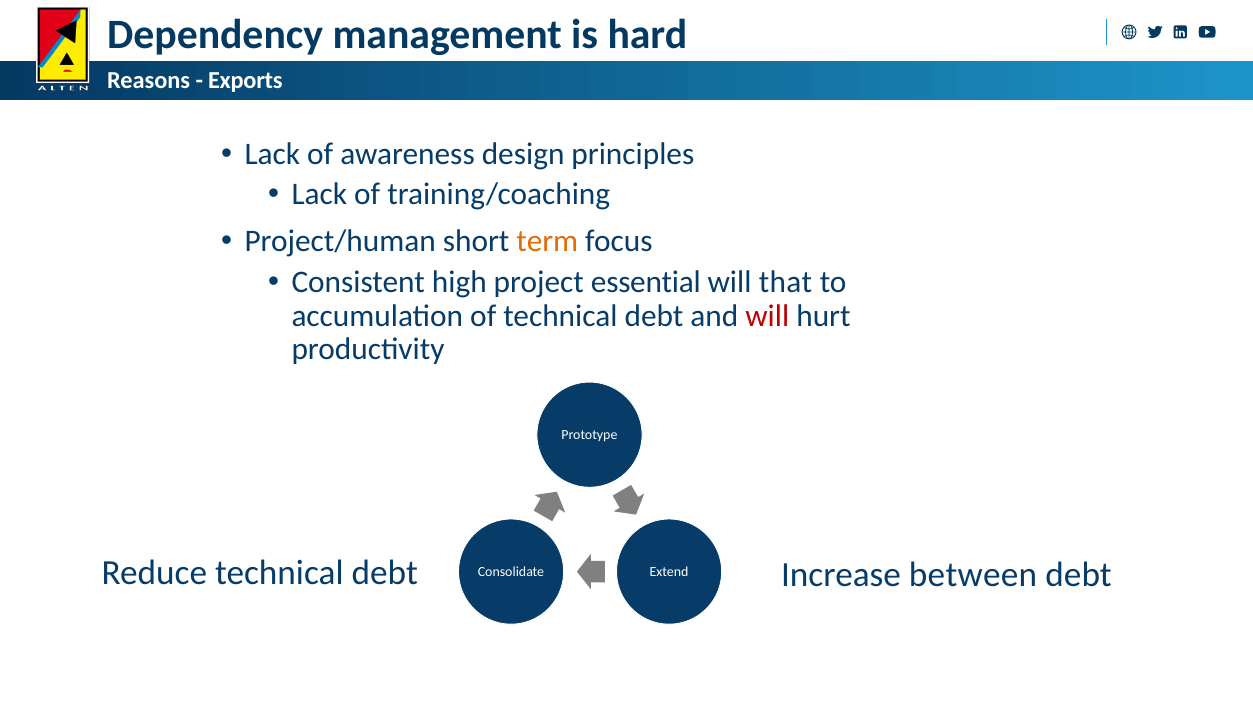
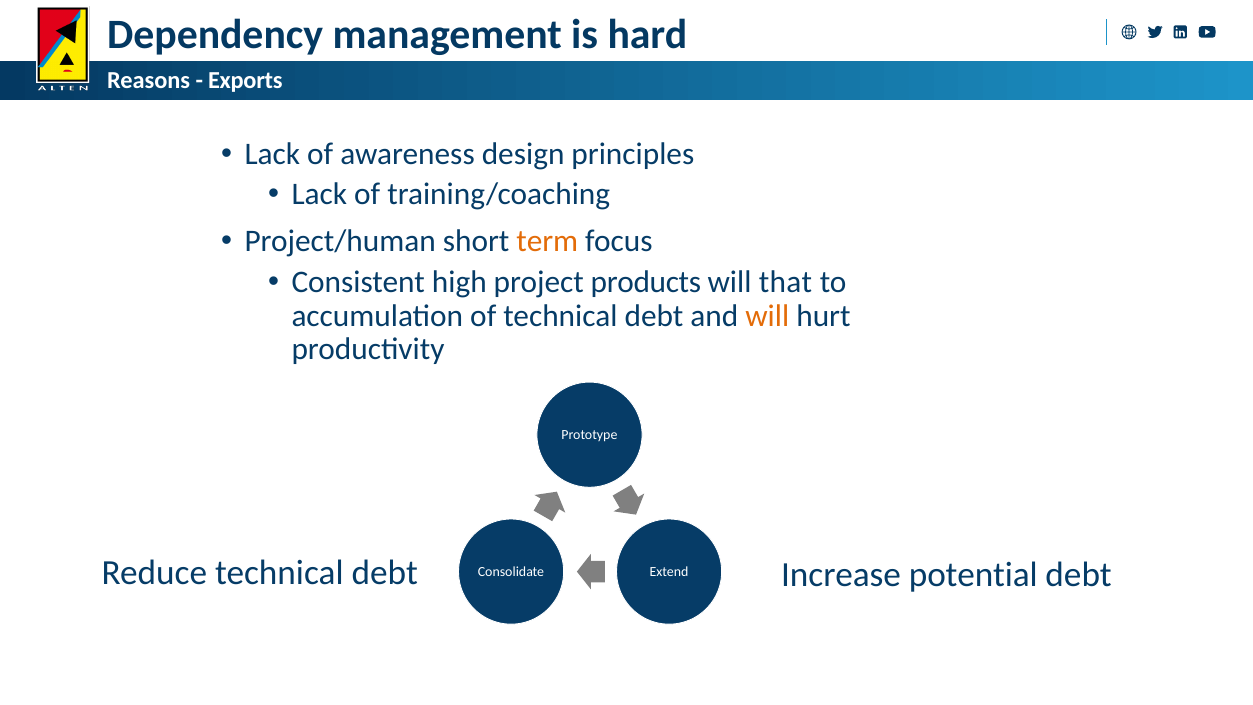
essential: essential -> products (646, 282)
will colour: red -> orange (767, 316)
between: between -> potential (973, 575)
